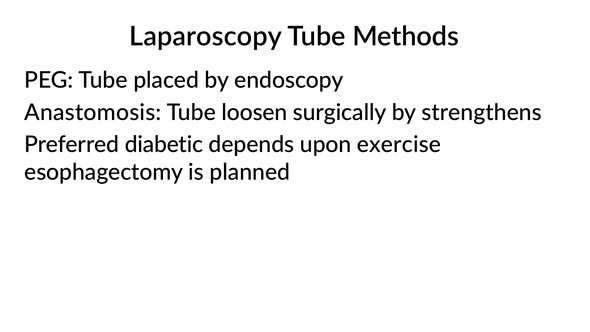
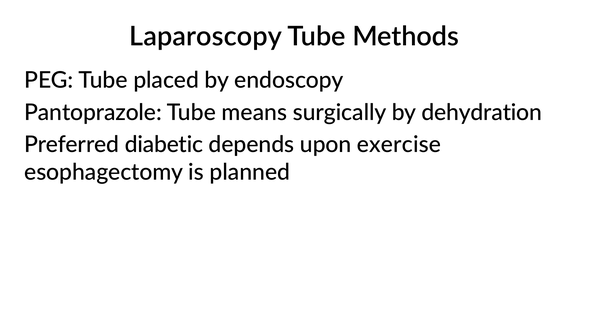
Anastomosis: Anastomosis -> Pantoprazole (93, 112)
loosen: loosen -> means (254, 112)
strengthens: strengthens -> dehydration (482, 112)
